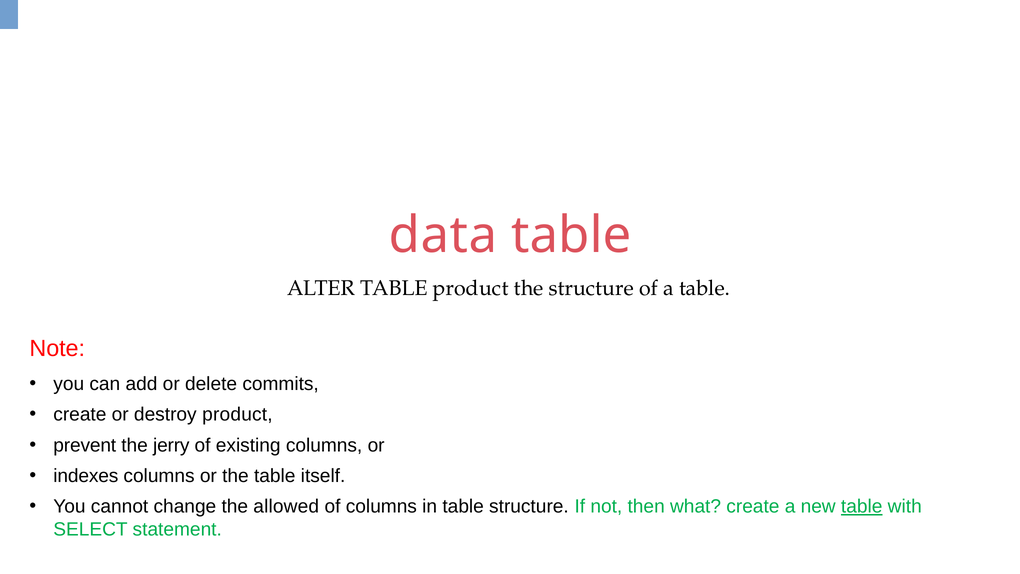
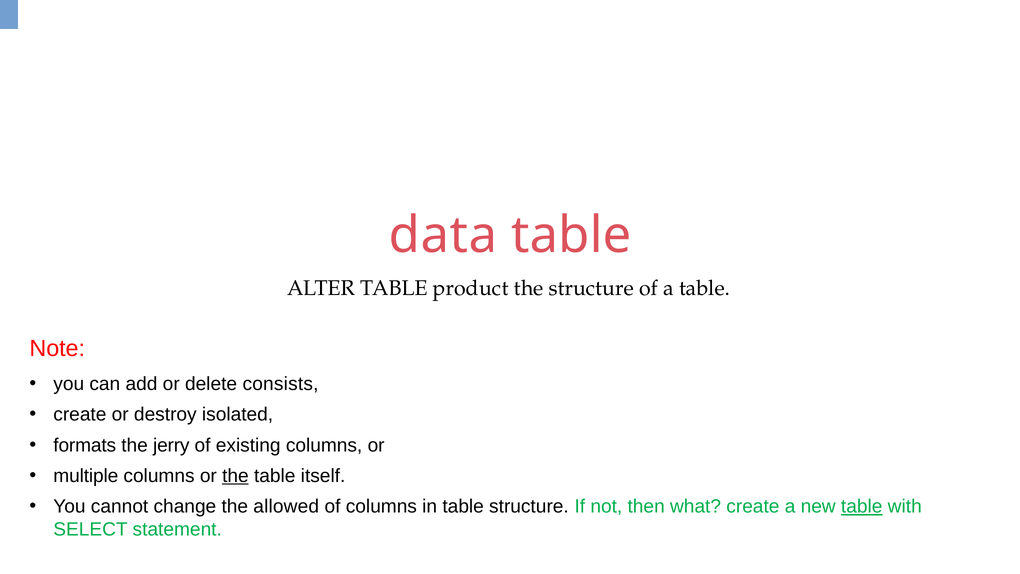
commits: commits -> consists (280, 384)
destroy product: product -> isolated (238, 414)
prevent: prevent -> formats (85, 445)
indexes: indexes -> multiple (86, 476)
the underline: none -> present (235, 476)
